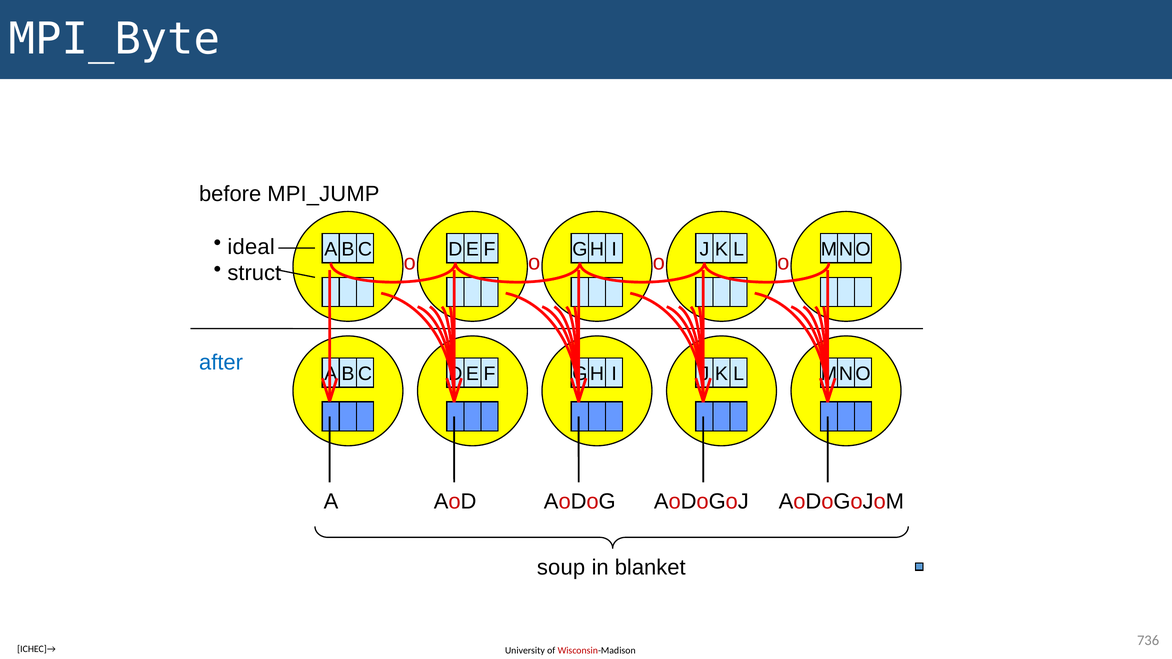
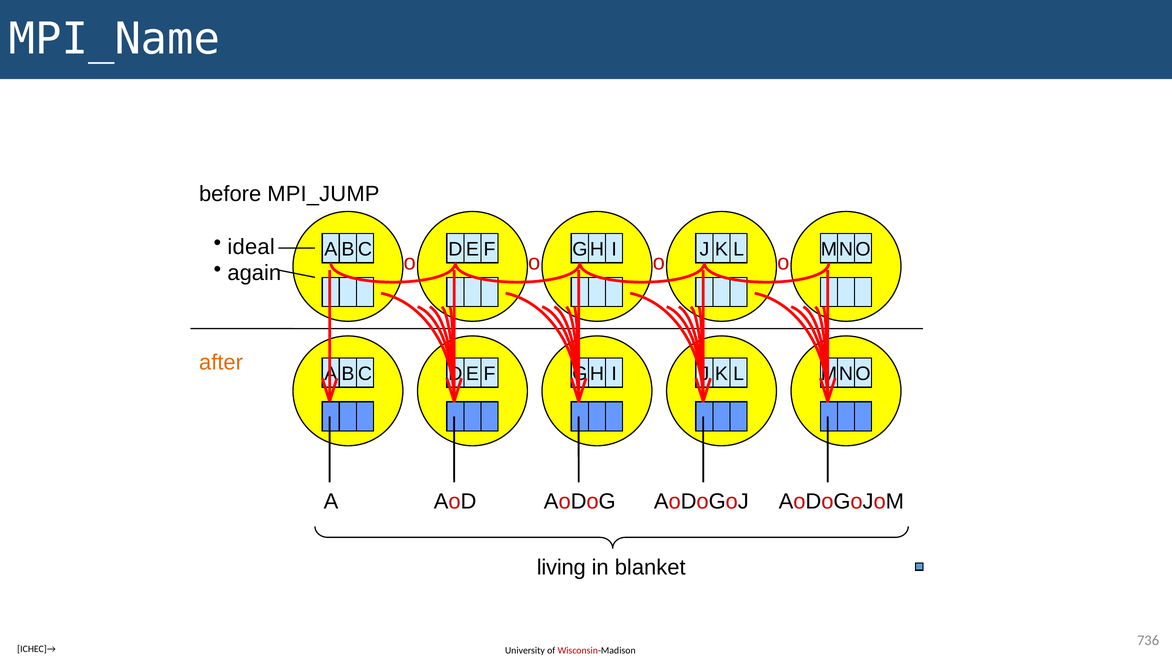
MPI_Byte: MPI_Byte -> MPI_Name (115, 39)
struct: struct -> again (254, 273)
after colour: blue -> orange (221, 363)
soup: soup -> living (561, 568)
